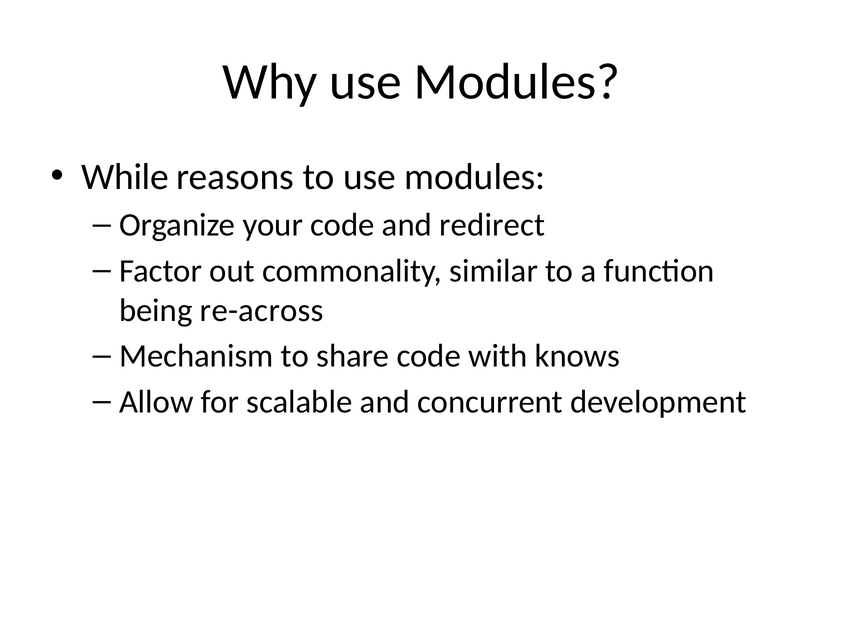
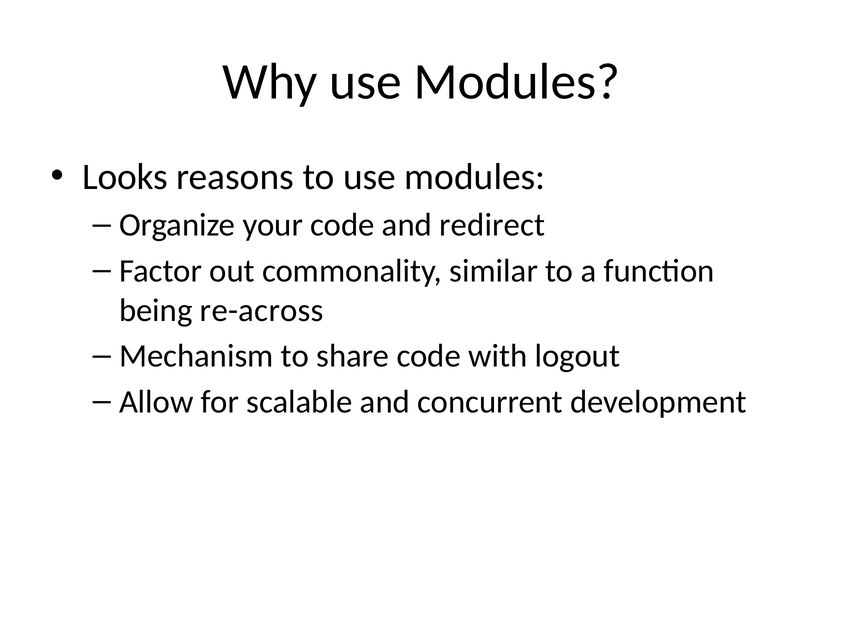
While: While -> Looks (125, 177)
knows: knows -> logout (577, 356)
